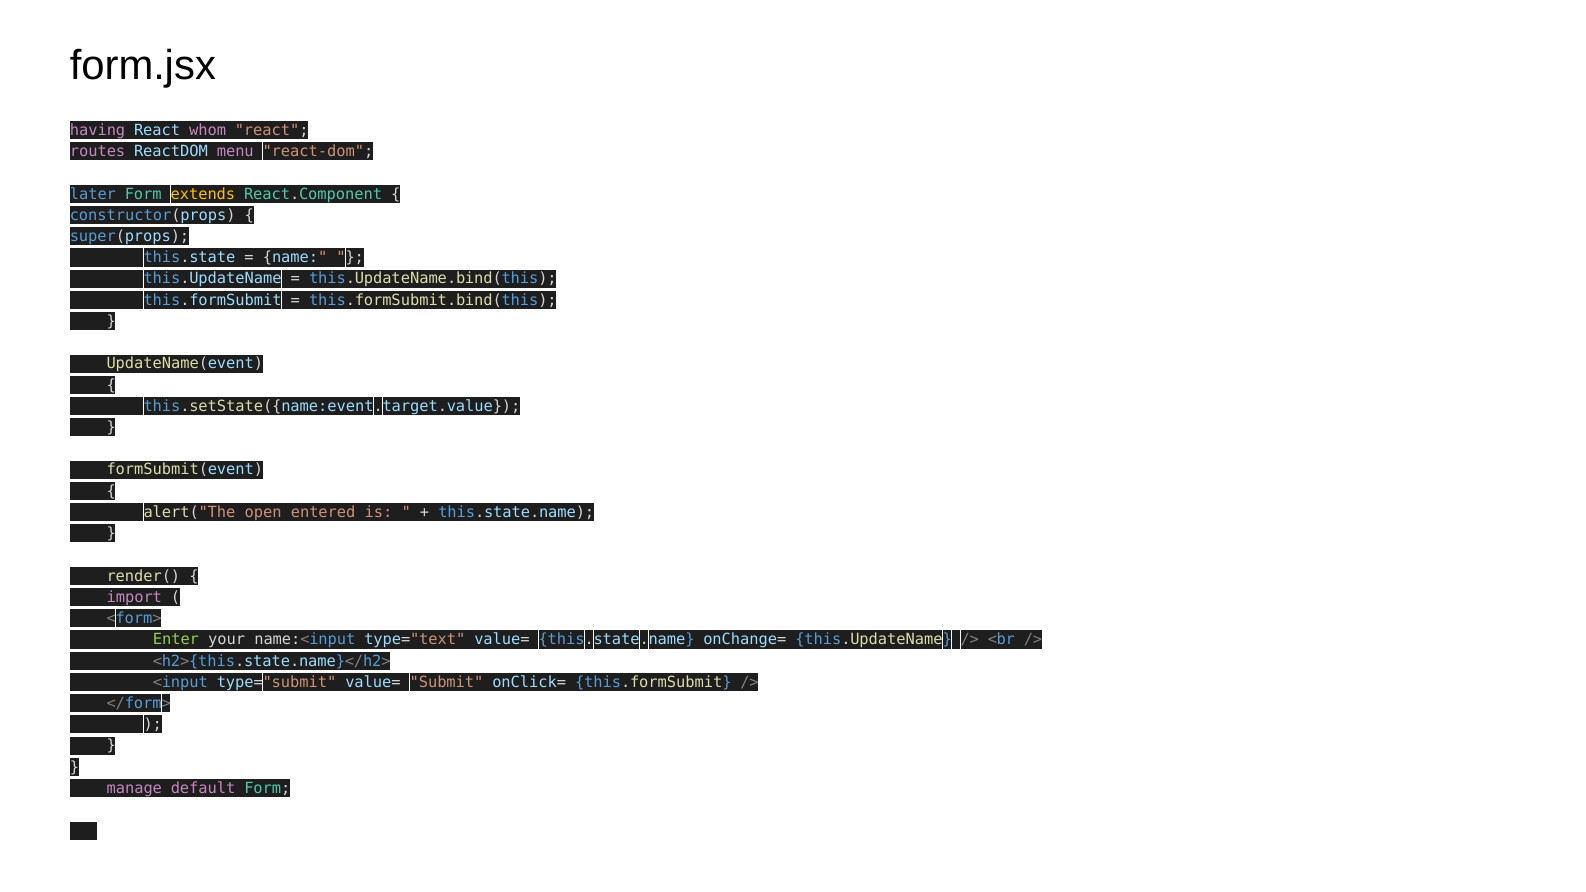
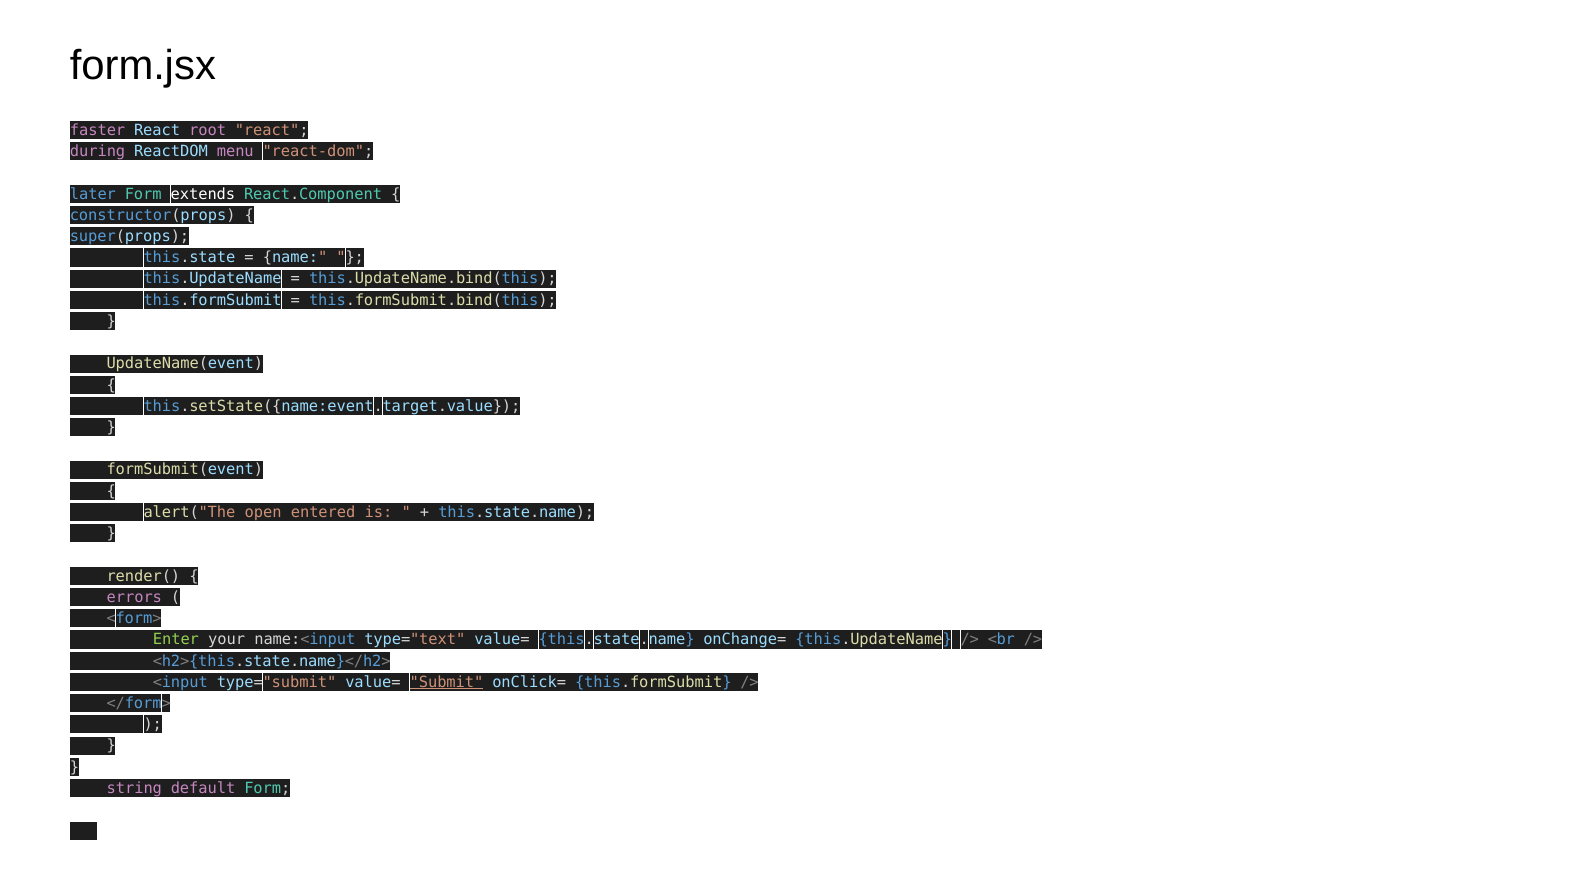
having: having -> faster (98, 130)
whom: whom -> root (208, 130)
routes: routes -> during (98, 152)
extends colour: yellow -> white (203, 194)
import: import -> errors (134, 597)
Submit underline: none -> present (447, 682)
manage: manage -> string (134, 788)
